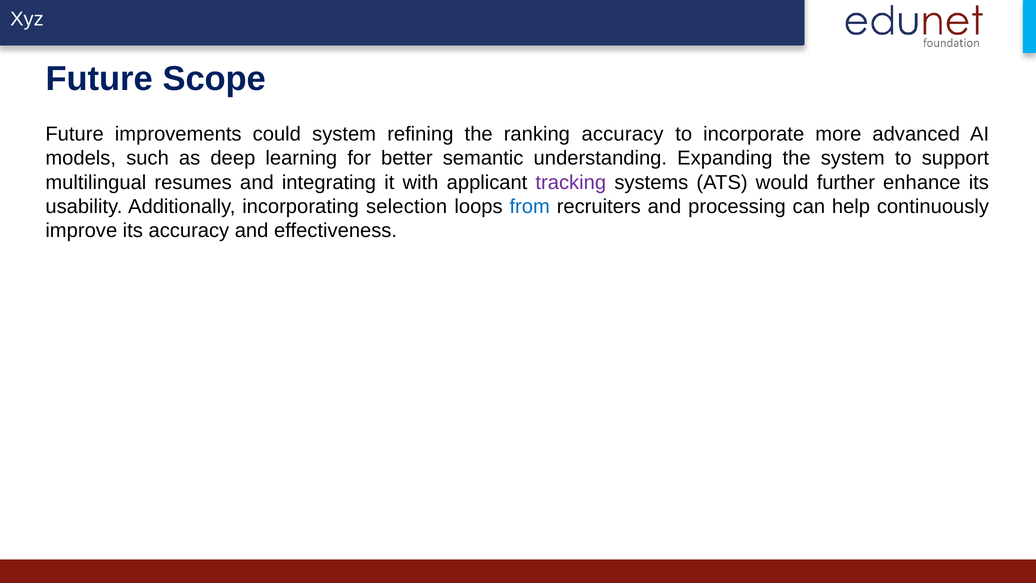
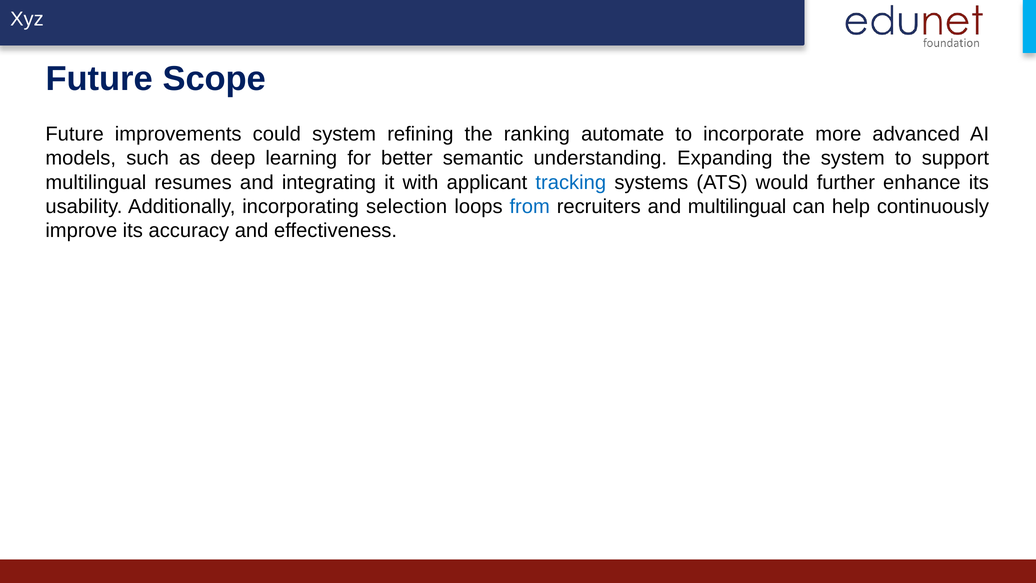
ranking accuracy: accuracy -> automate (623, 134)
tracking colour: purple -> blue (571, 182)
and processing: processing -> multilingual (737, 206)
